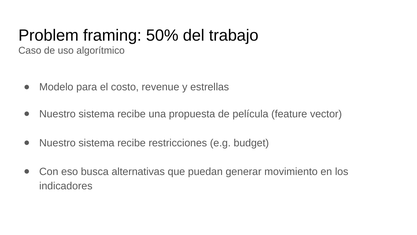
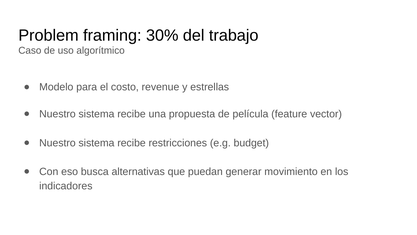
50%: 50% -> 30% (162, 35)
